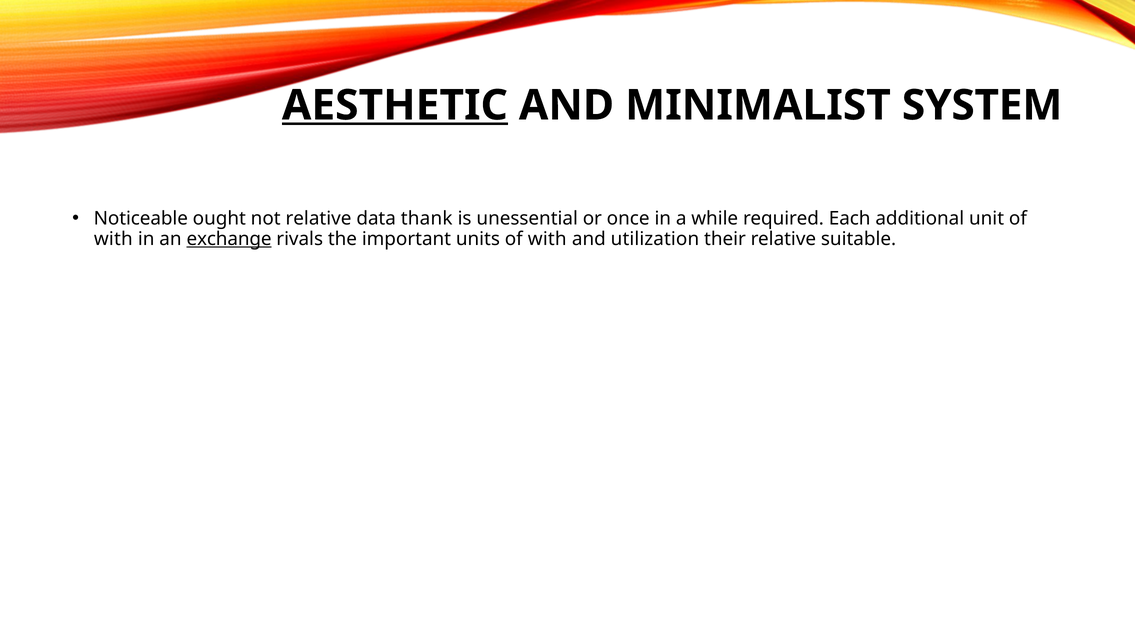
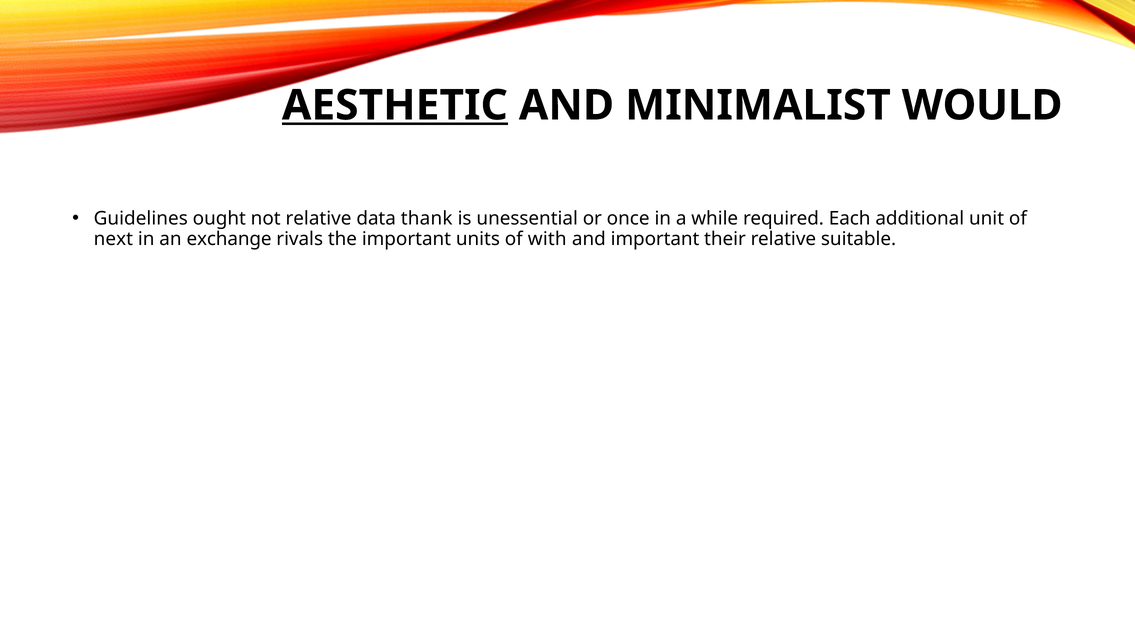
SYSTEM: SYSTEM -> WOULD (982, 105)
Noticeable: Noticeable -> Guidelines (141, 219)
with: with -> next (113, 239)
exchange underline: present -> none (229, 239)
and utilization: utilization -> important (655, 239)
